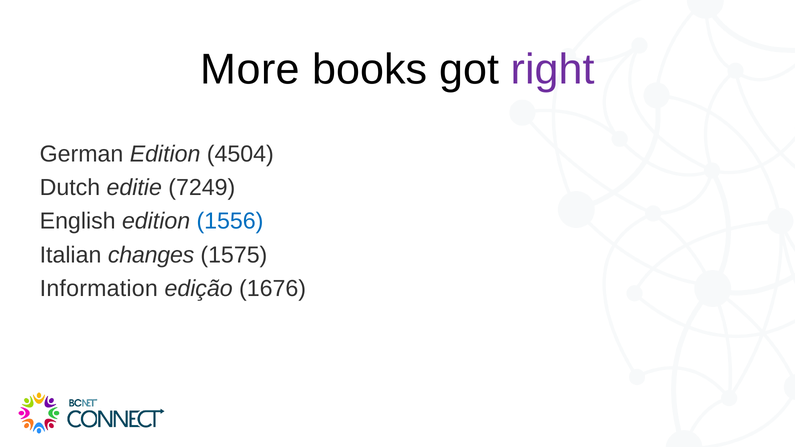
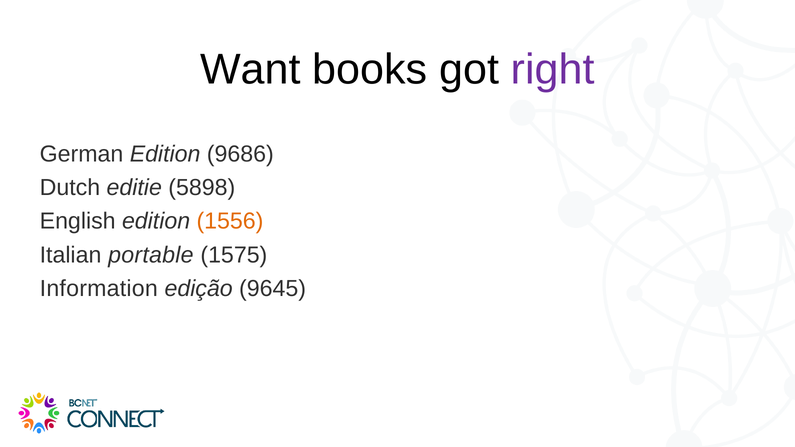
More: More -> Want (250, 70)
4504: 4504 -> 9686 (240, 154)
7249: 7249 -> 5898 (202, 188)
1556 colour: blue -> orange (230, 221)
changes: changes -> portable (151, 255)
1676: 1676 -> 9645 (273, 289)
